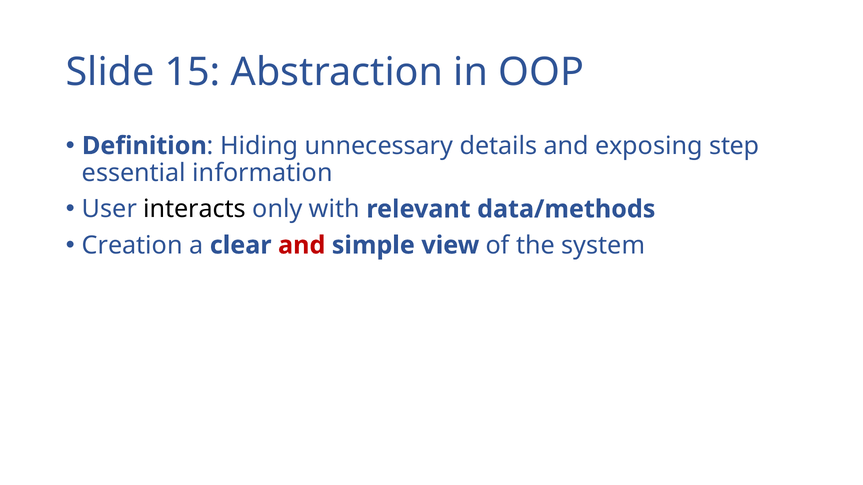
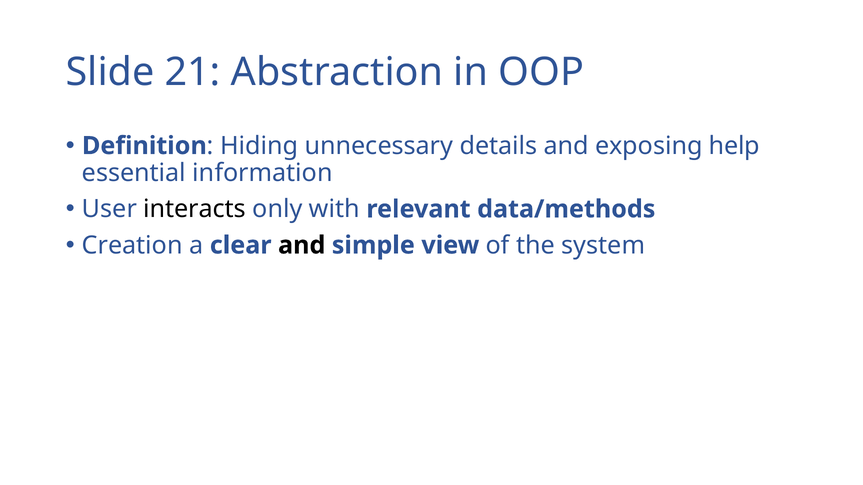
15: 15 -> 21 (193, 72)
step: step -> help (734, 146)
and colour: red -> black (302, 245)
